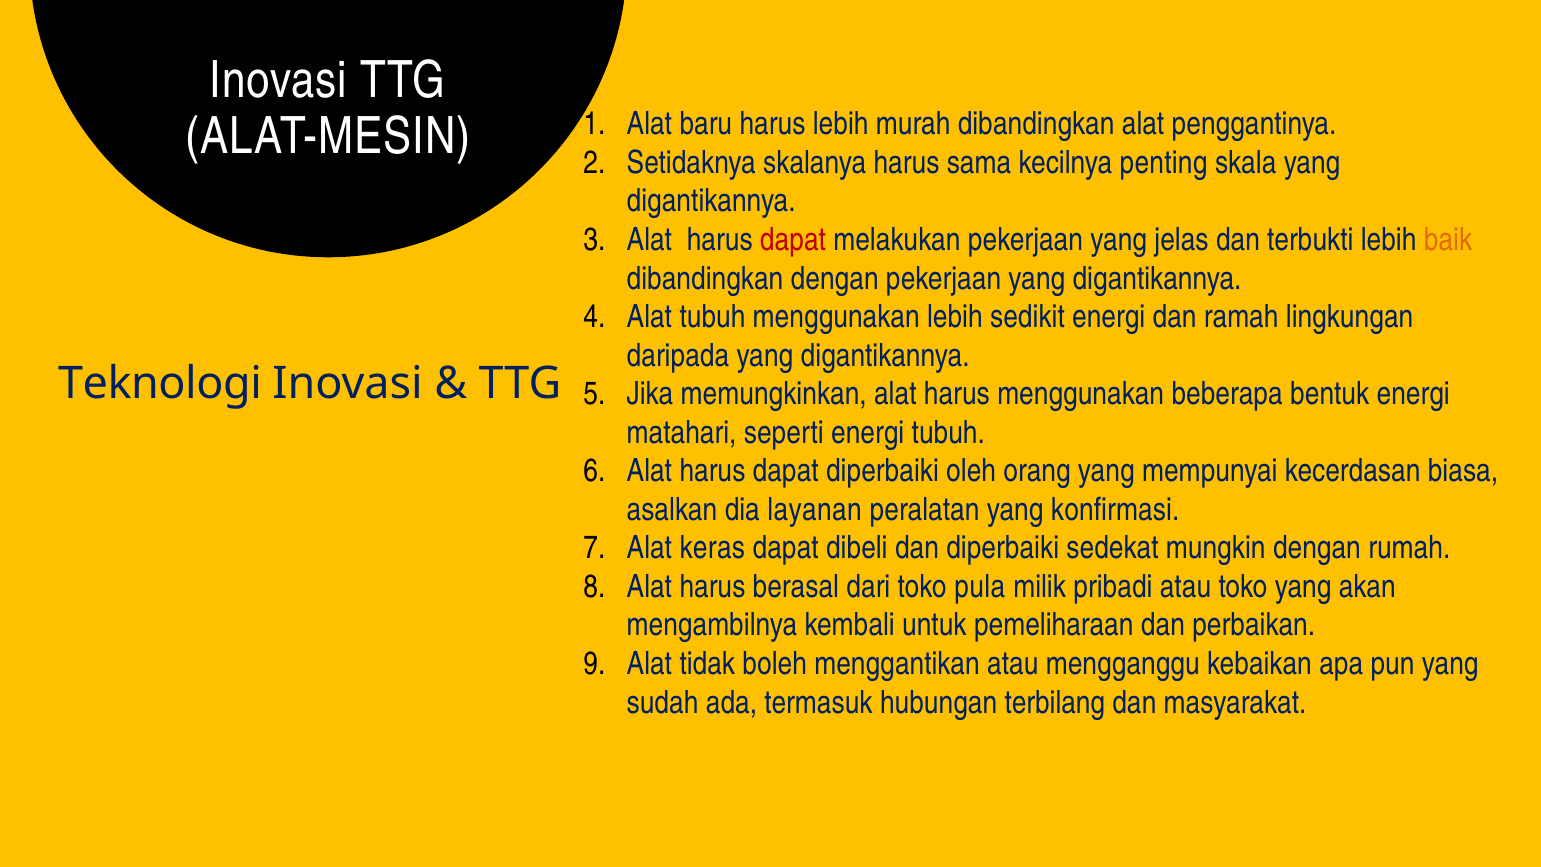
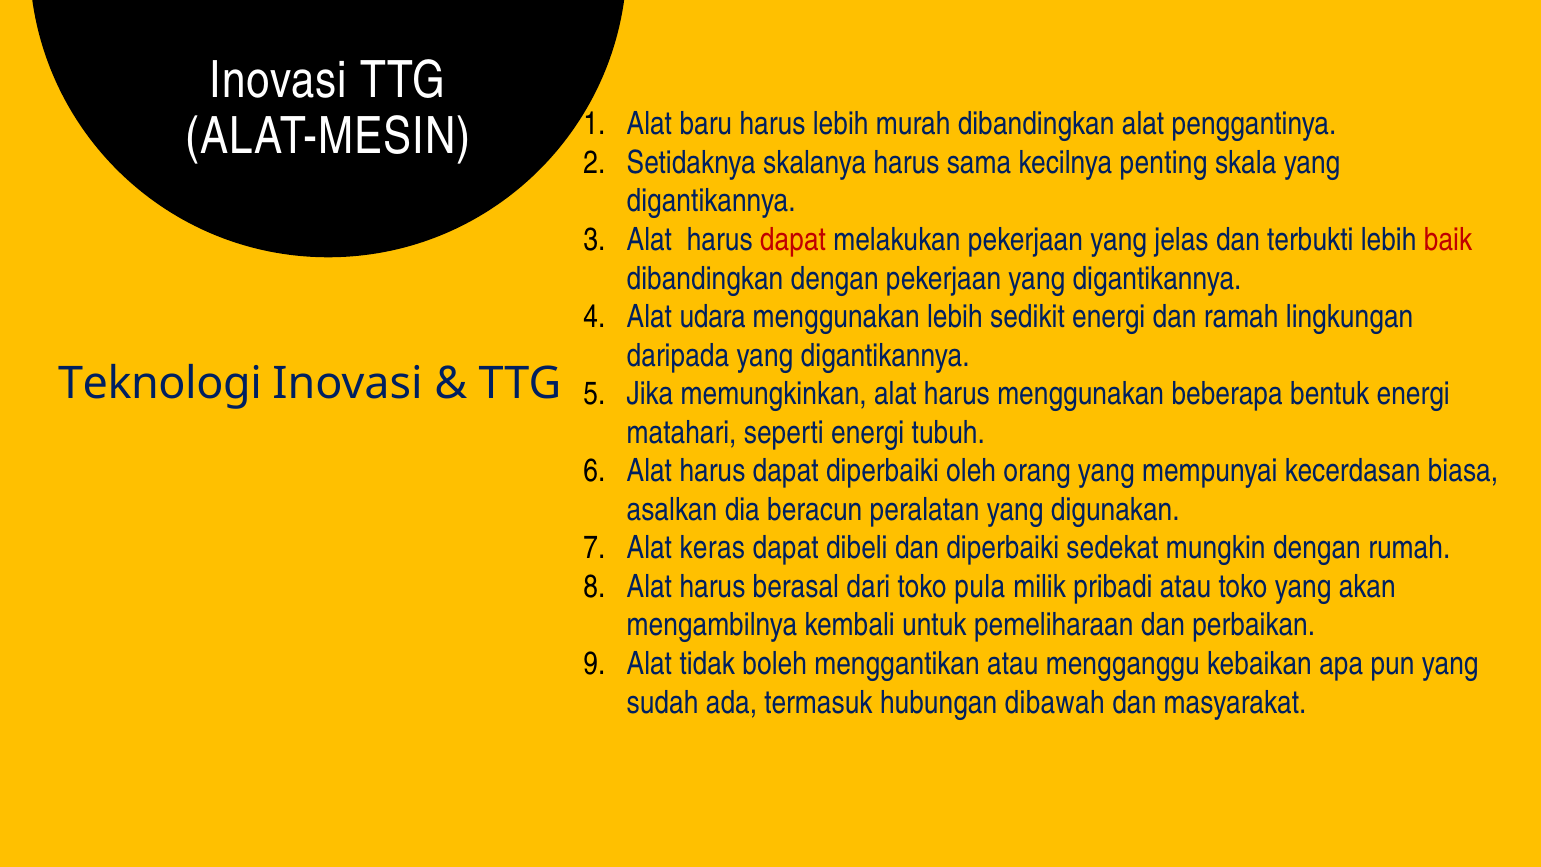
baik colour: orange -> red (1448, 240)
Alat tubuh: tubuh -> udara (713, 317)
layanan: layanan -> beracun (815, 510)
konfirmasi: konfirmasi -> digunakan (1115, 510)
terbilang: terbilang -> dibawah (1055, 702)
